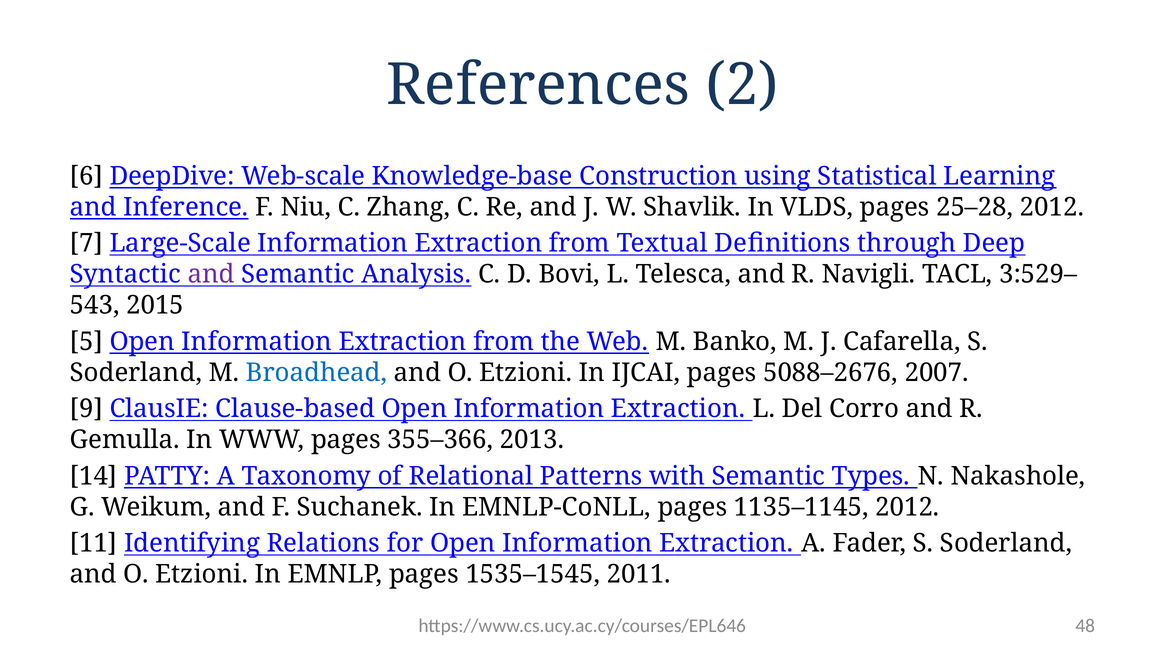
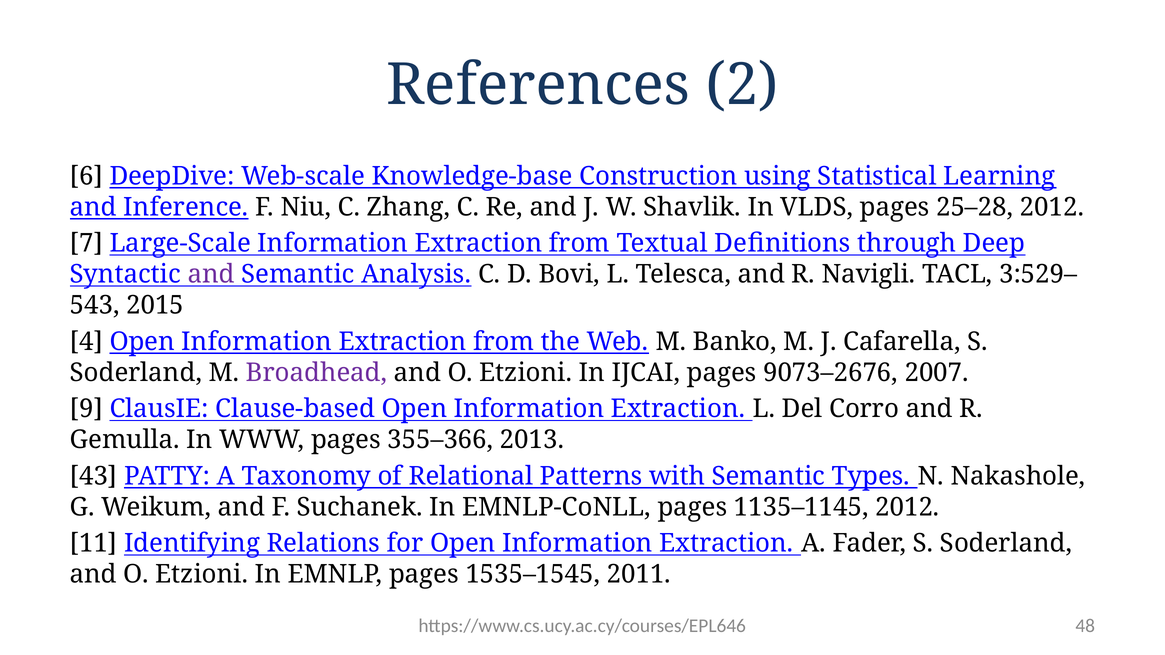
5: 5 -> 4 (86, 342)
Broadhead colour: blue -> purple (317, 373)
5088–2676: 5088–2676 -> 9073–2676 (831, 373)
14: 14 -> 43 (94, 476)
